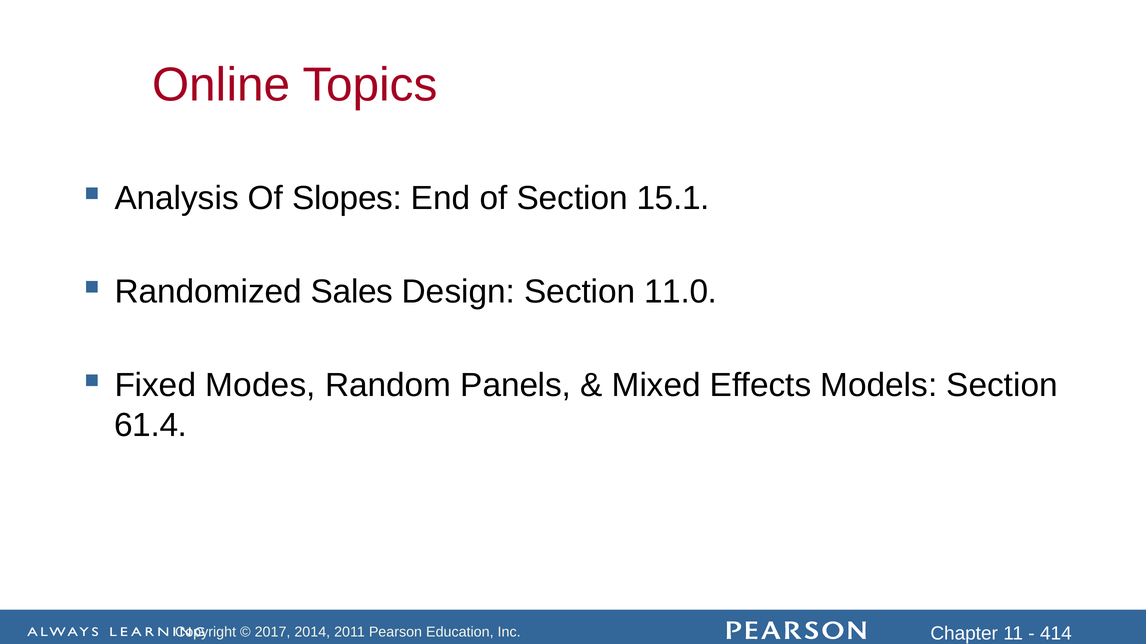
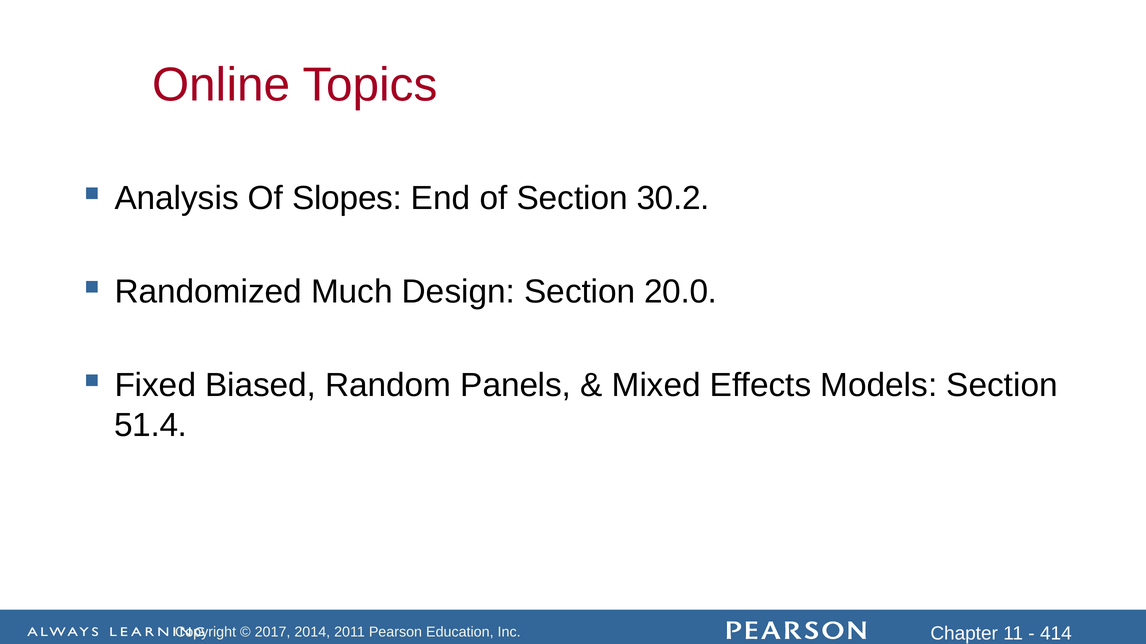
15.1: 15.1 -> 30.2 (673, 198)
Sales: Sales -> Much (352, 292)
11.0: 11.0 -> 20.0 (681, 292)
Modes: Modes -> Biased (261, 386)
61.4: 61.4 -> 51.4 (151, 426)
